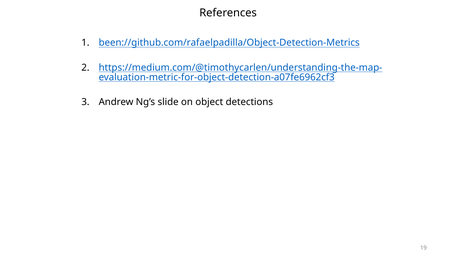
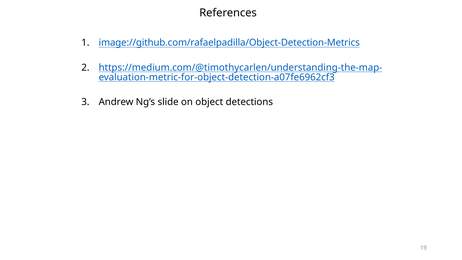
been://github.com/rafaelpadilla/Object-Detection-Metrics: been://github.com/rafaelpadilla/Object-Detection-Metrics -> image://github.com/rafaelpadilla/Object-Detection-Metrics (229, 43)
